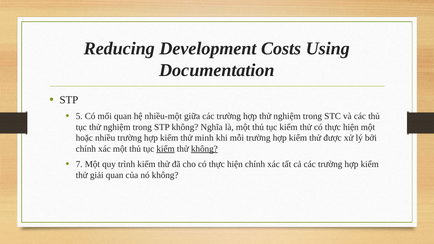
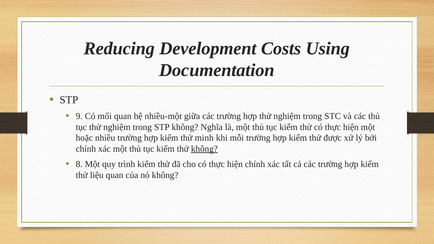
5: 5 -> 9 (79, 116)
kiểm underline: present -> none (166, 149)
7: 7 -> 8 (79, 164)
giải: giải -> liệu (97, 175)
